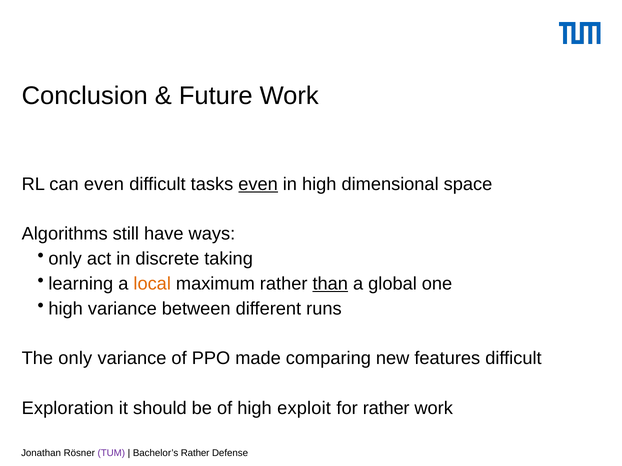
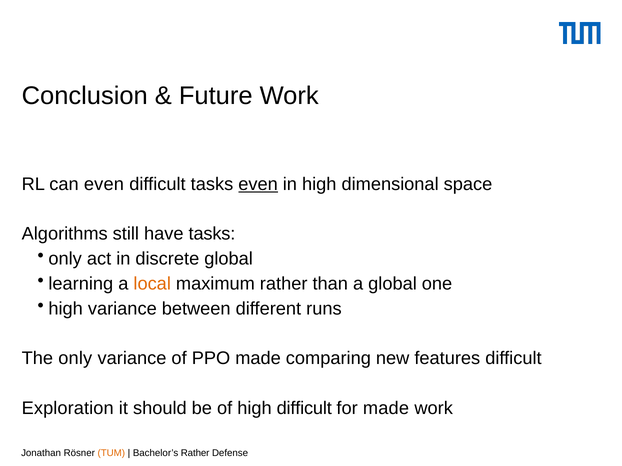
have ways: ways -> tasks (212, 234)
discrete taking: taking -> global (229, 259)
than underline: present -> none (330, 284)
high exploit: exploit -> difficult (304, 409)
for rather: rather -> made (386, 409)
TUM colour: purple -> orange (111, 453)
